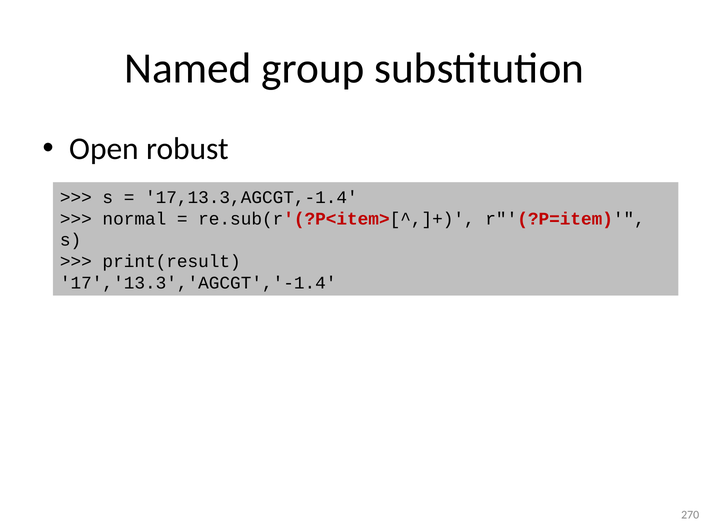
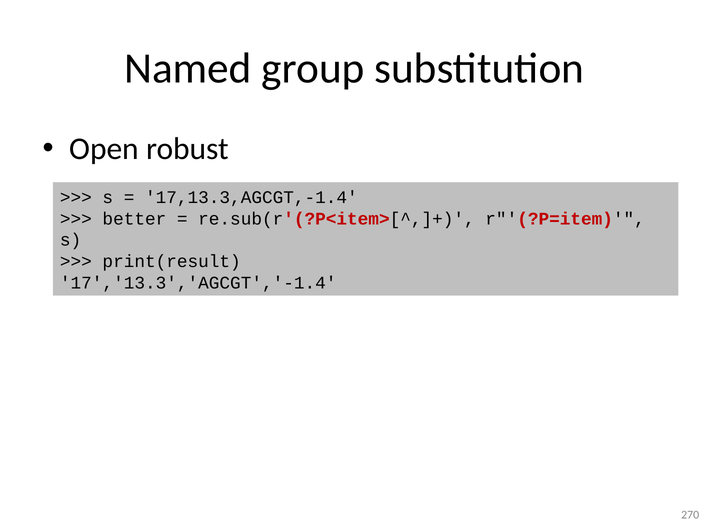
normal: normal -> better (134, 219)
